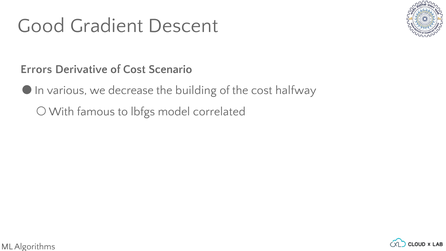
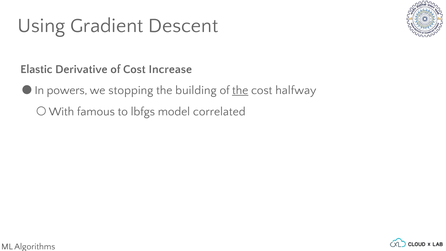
Good: Good -> Using (41, 26)
Errors: Errors -> Elastic (36, 69)
Scenario: Scenario -> Increase (170, 69)
various: various -> powers (67, 90)
decrease: decrease -> stopping (131, 90)
the underline: none -> present (240, 90)
